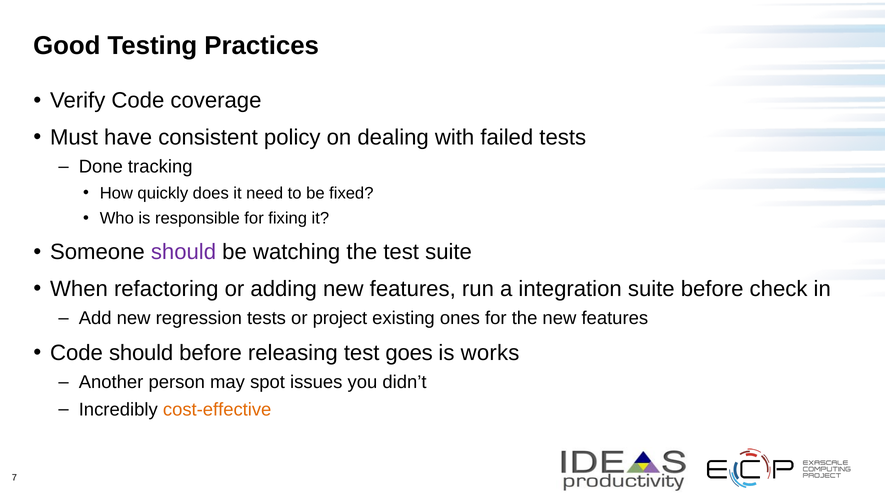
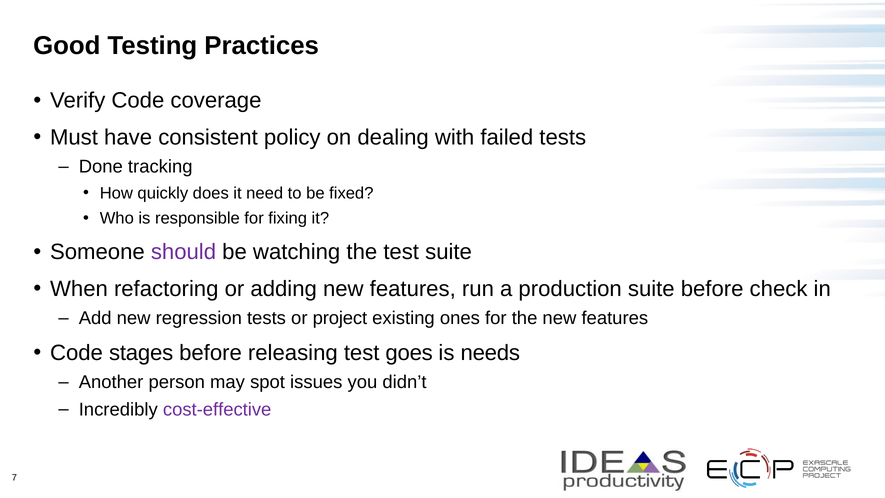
integration: integration -> production (570, 289)
Code should: should -> stages (141, 353)
works: works -> needs (490, 353)
cost-effective colour: orange -> purple (217, 410)
